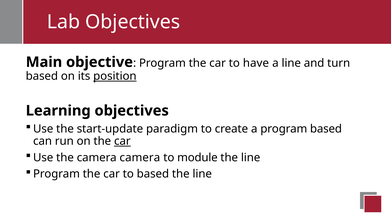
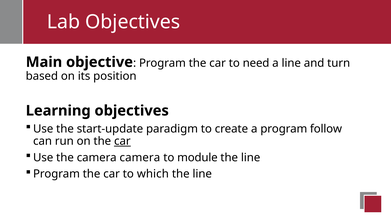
have: have -> need (256, 63)
position underline: present -> none (115, 76)
program based: based -> follow (326, 129)
to based: based -> which (153, 174)
